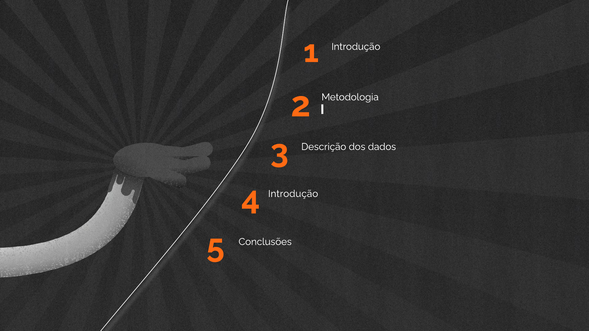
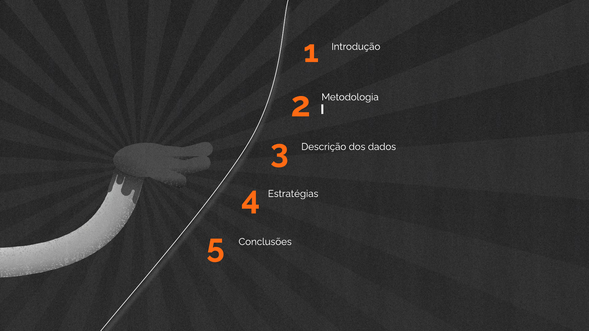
Introdução: Introdução -> Estratégias (293, 194)
